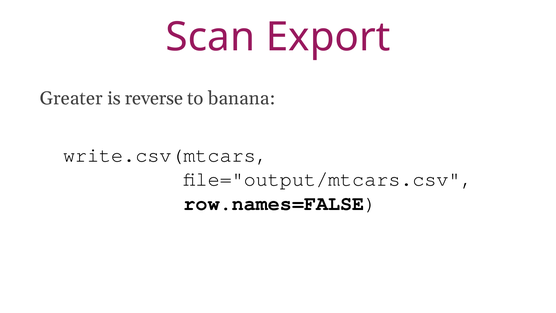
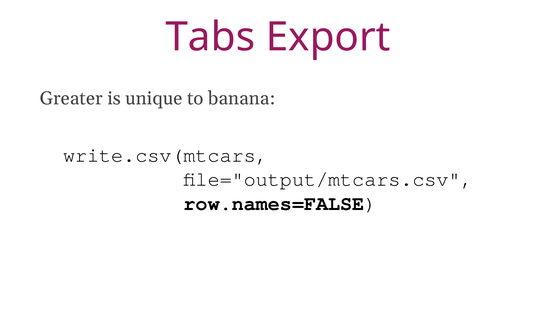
Scan: Scan -> Tabs (210, 37)
reverse: reverse -> unique (154, 98)
